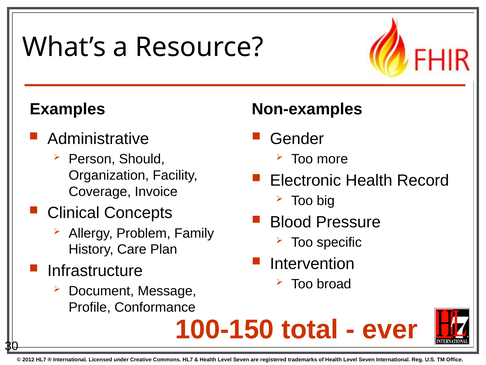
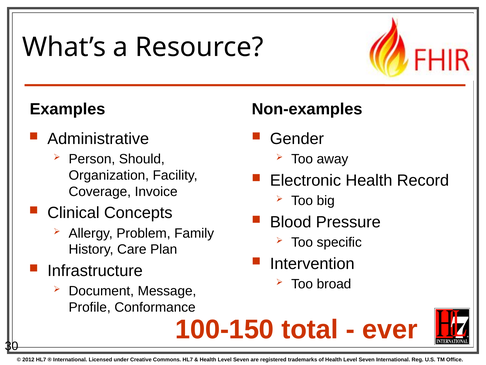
more: more -> away (333, 159)
